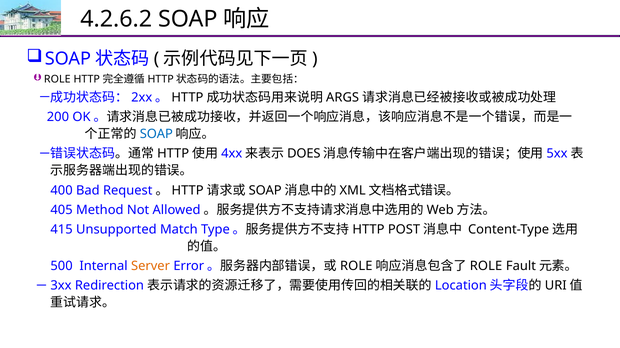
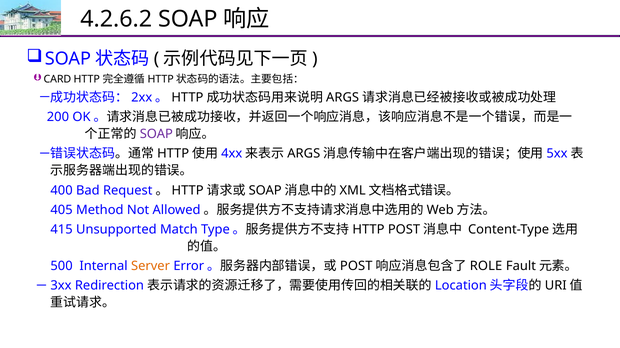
ROLE: ROLE -> CARD (57, 79)
SOAP colour: blue -> purple (156, 134)
DOES: DOES -> ARGS (304, 154)
ROLE: ROLE -> POST (356, 267)
